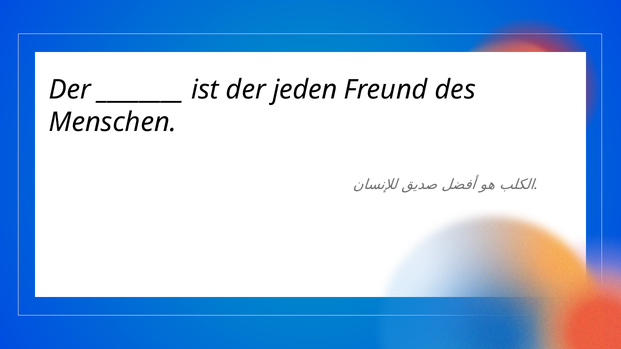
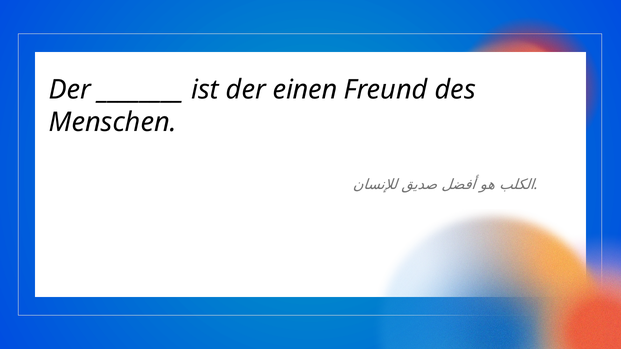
jeden: jeden -> einen (305, 90)
